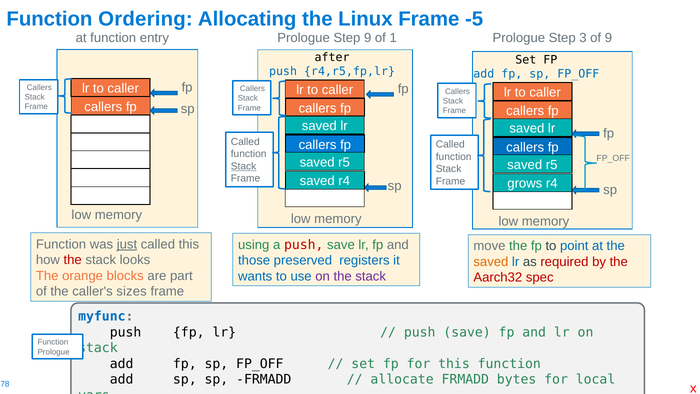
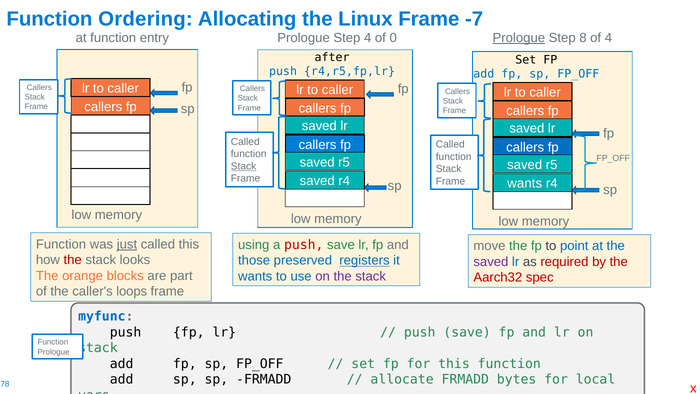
-5: -5 -> -7 (474, 19)
Prologue underline: none -> present (519, 38)
3: 3 -> 8 (583, 38)
of 9: 9 -> 4 (608, 38)
Step 9: 9 -> 4 (368, 38)
1: 1 -> 0 (393, 38)
grows: grows -> wants (525, 183)
registers underline: none -> present (364, 260)
saved colour: orange -> purple (491, 262)
sizes: sizes -> loops (132, 291)
